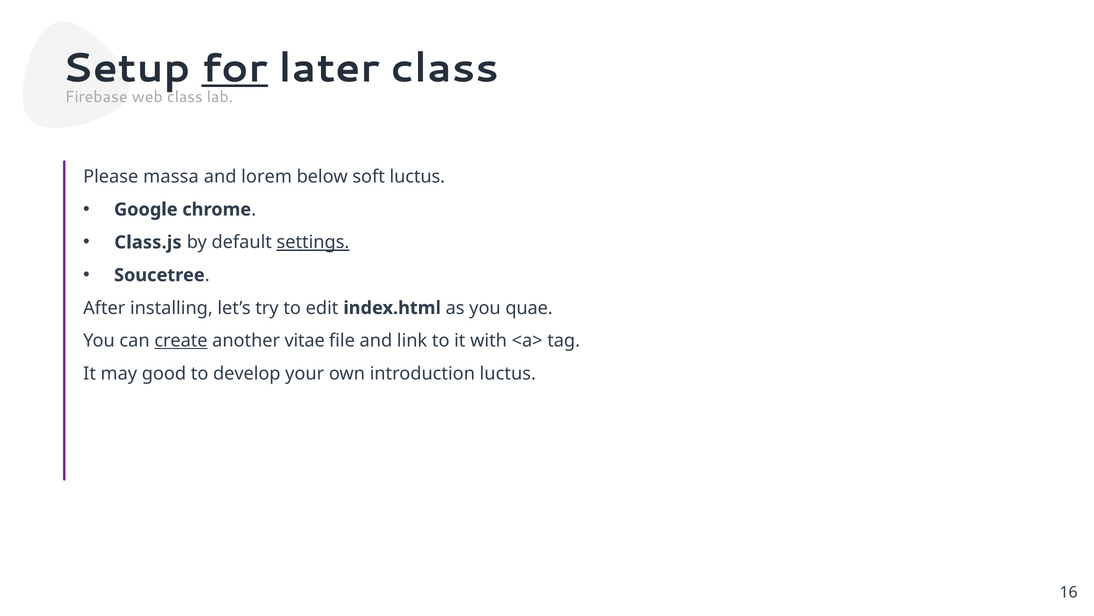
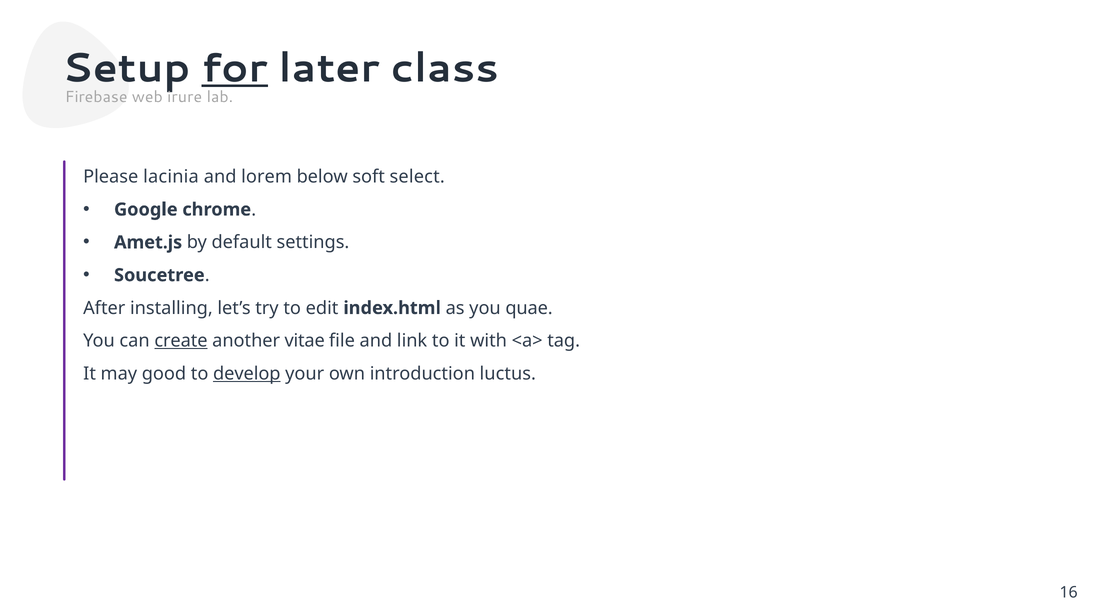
web class: class -> irure (185, 97)
massa: massa -> lacinia (171, 177)
soft luctus: luctus -> select (417, 177)
Class.js: Class.js -> Amet.js (148, 242)
settings underline: present -> none (313, 242)
develop underline: none -> present (247, 373)
